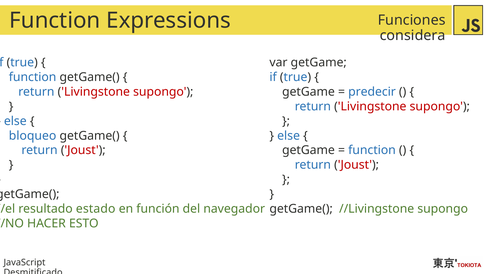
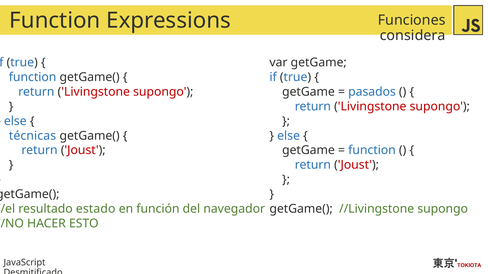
predecir: predecir -> pasados (372, 92)
bloqueo: bloqueo -> técnicas (33, 136)
